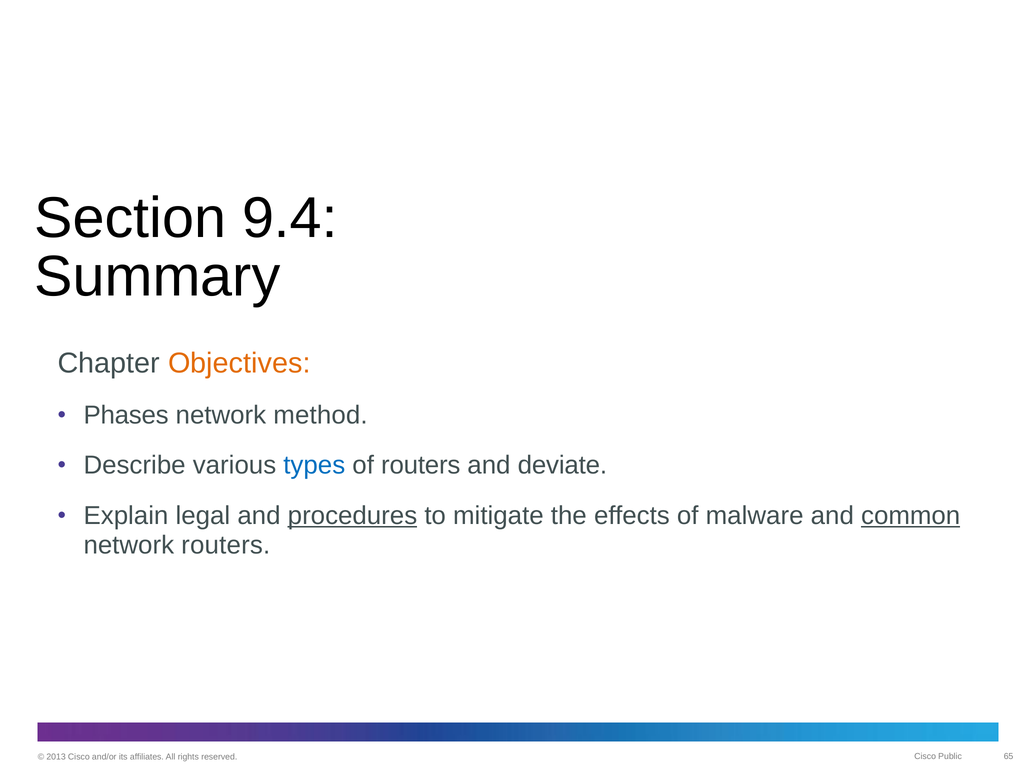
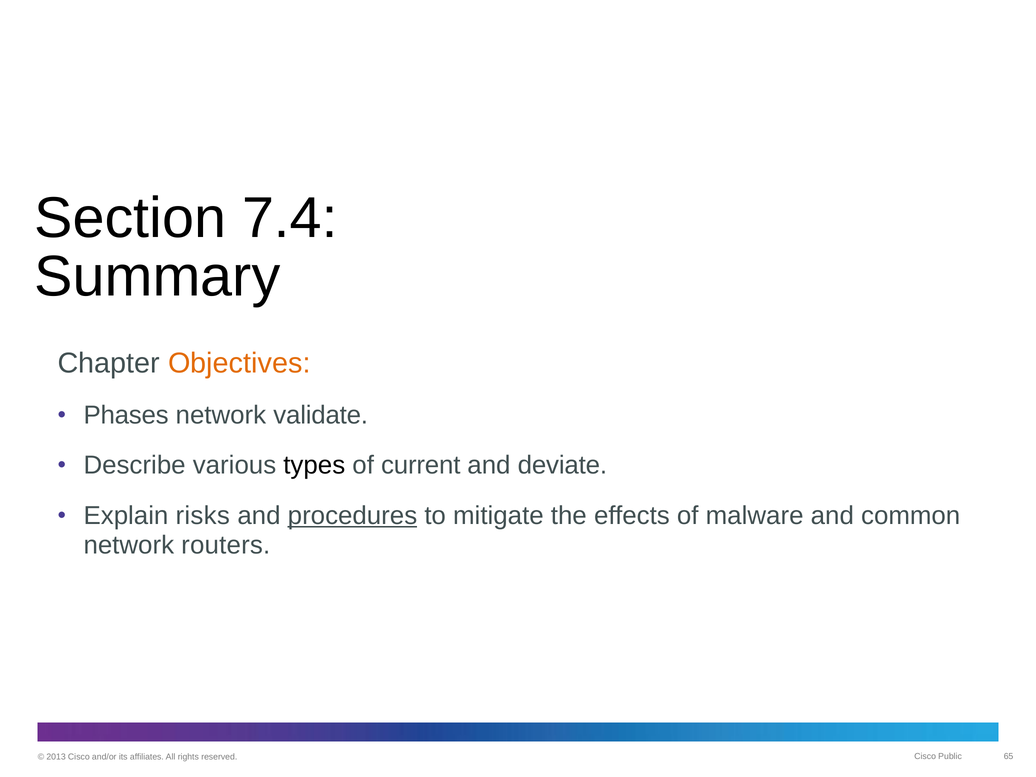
9.4: 9.4 -> 7.4 (290, 218)
method: method -> validate (321, 415)
types colour: blue -> black (314, 465)
of routers: routers -> current (421, 465)
legal: legal -> risks (203, 516)
common underline: present -> none (911, 516)
